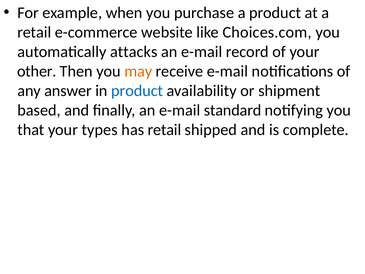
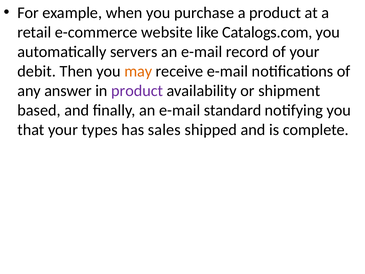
Choices.com: Choices.com -> Catalogs.com (267, 32)
attacks: attacks -> servers (134, 52)
other: other -> debit (37, 71)
product colour: blue -> purple (137, 91)
has retail: retail -> sales (164, 130)
